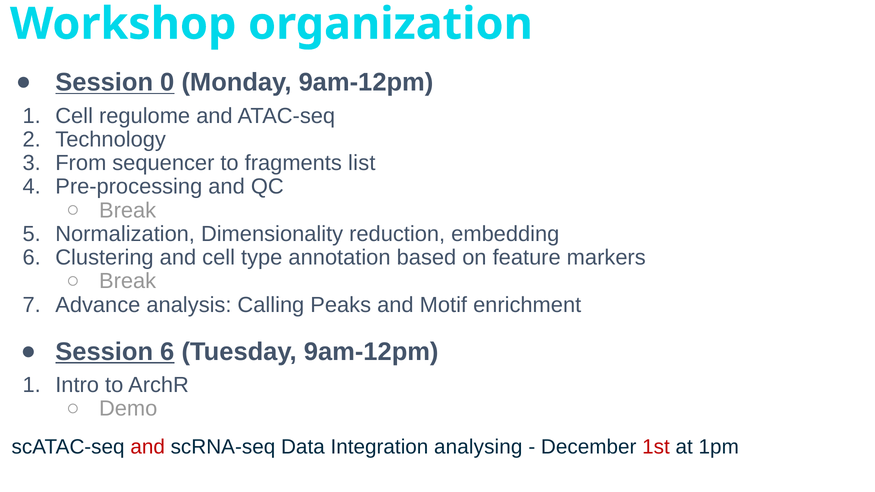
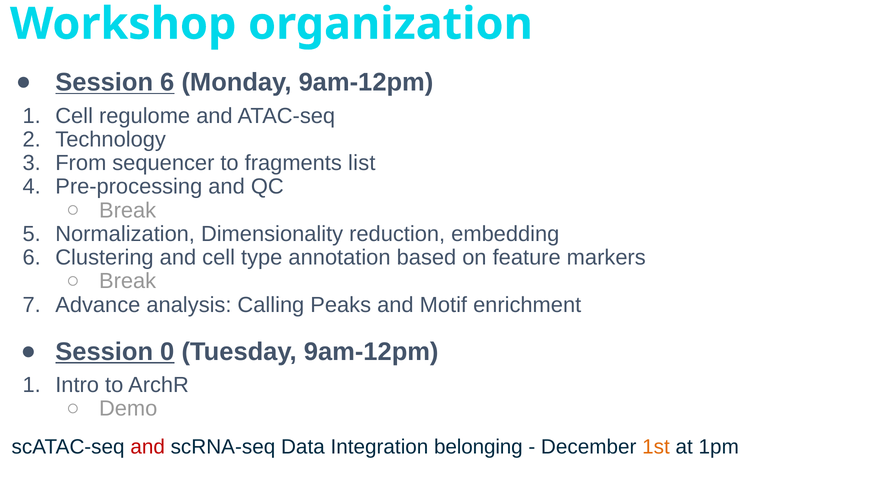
Session 0: 0 -> 6 (167, 82)
Session 6: 6 -> 0 (167, 352)
analysing: analysing -> belonging (478, 447)
1st colour: red -> orange (656, 447)
